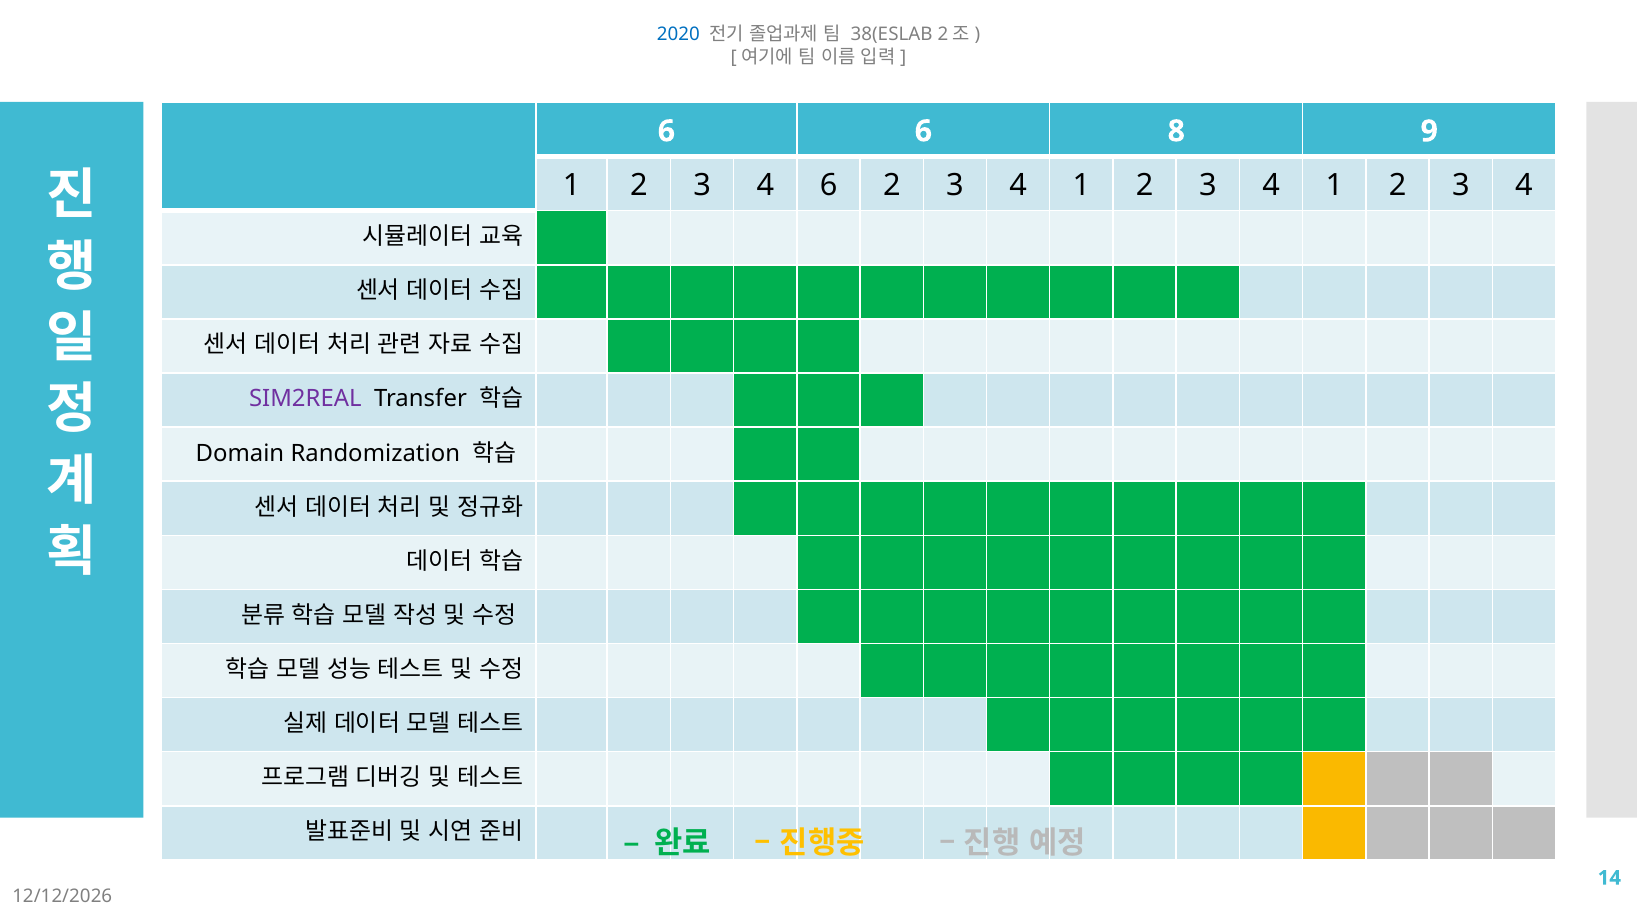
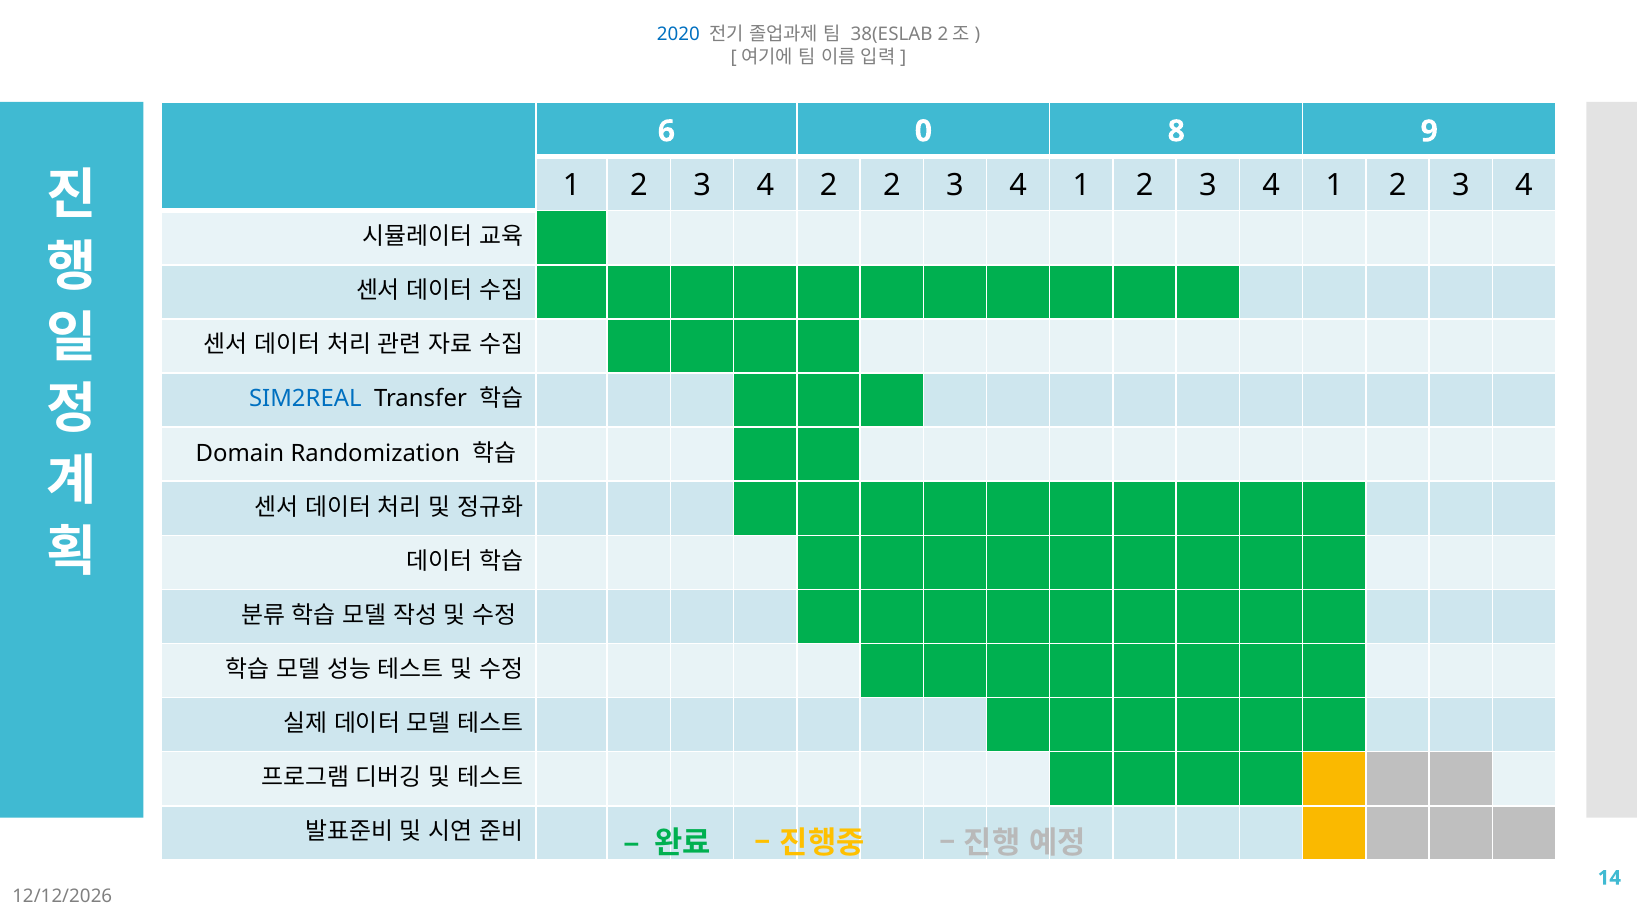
6 6: 6 -> 0 (923, 131)
4 6: 6 -> 2 (829, 185)
SIM2REAL colour: purple -> blue (305, 399)
